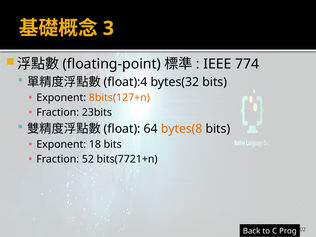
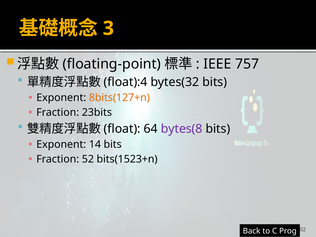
774: 774 -> 757 (247, 64)
bytes(8 colour: orange -> purple (182, 129)
18: 18 -> 14 (95, 144)
bits(7721+n: bits(7721+n -> bits(1523+n (127, 159)
